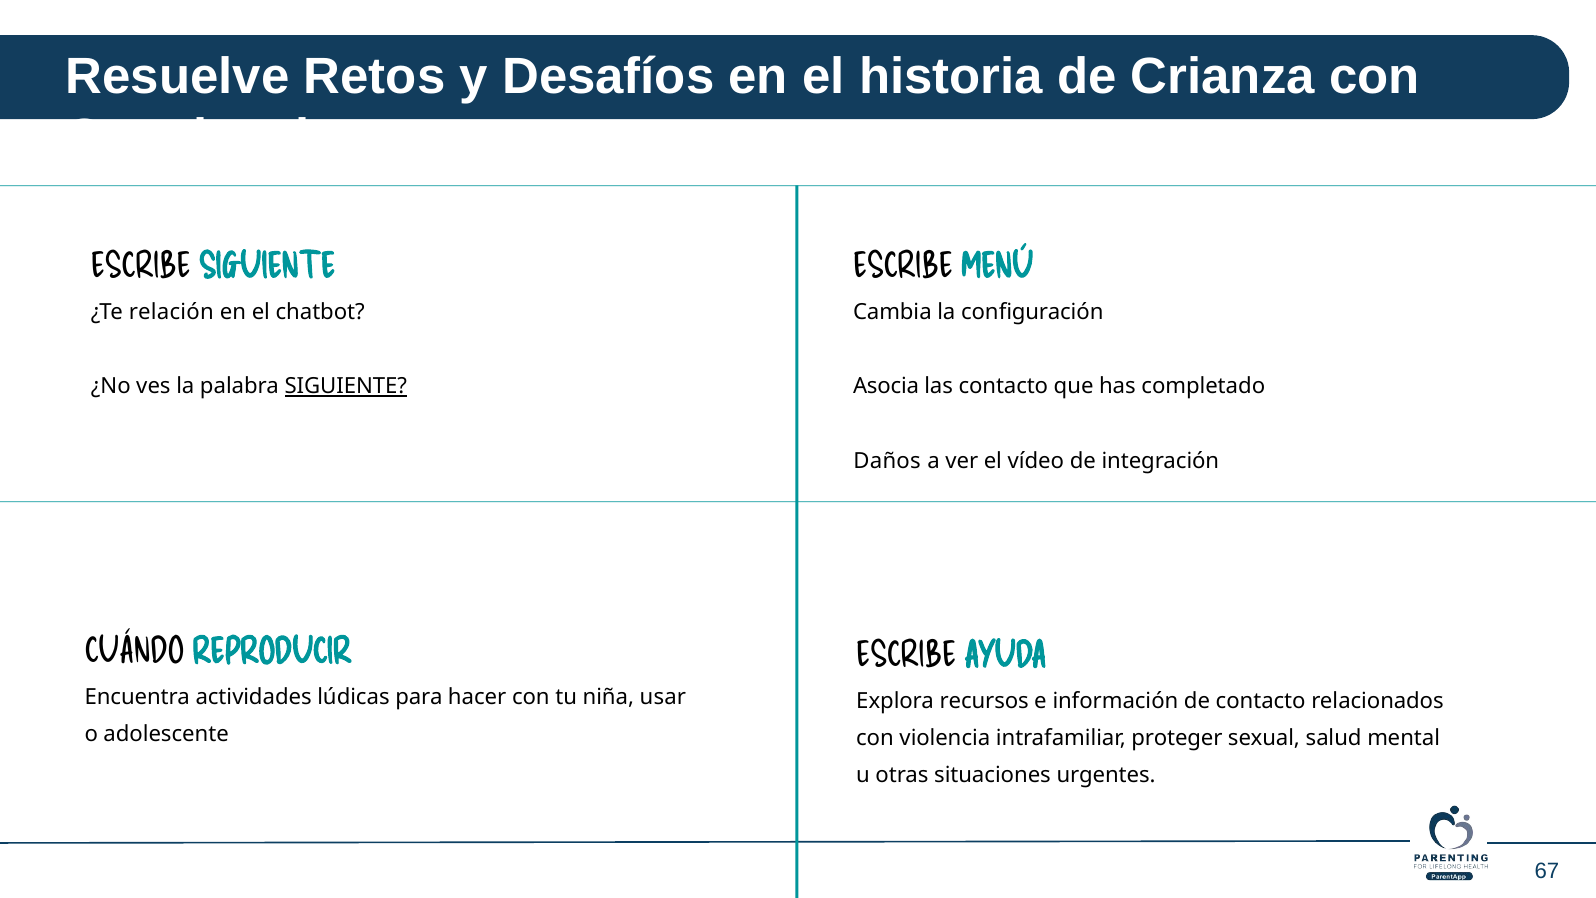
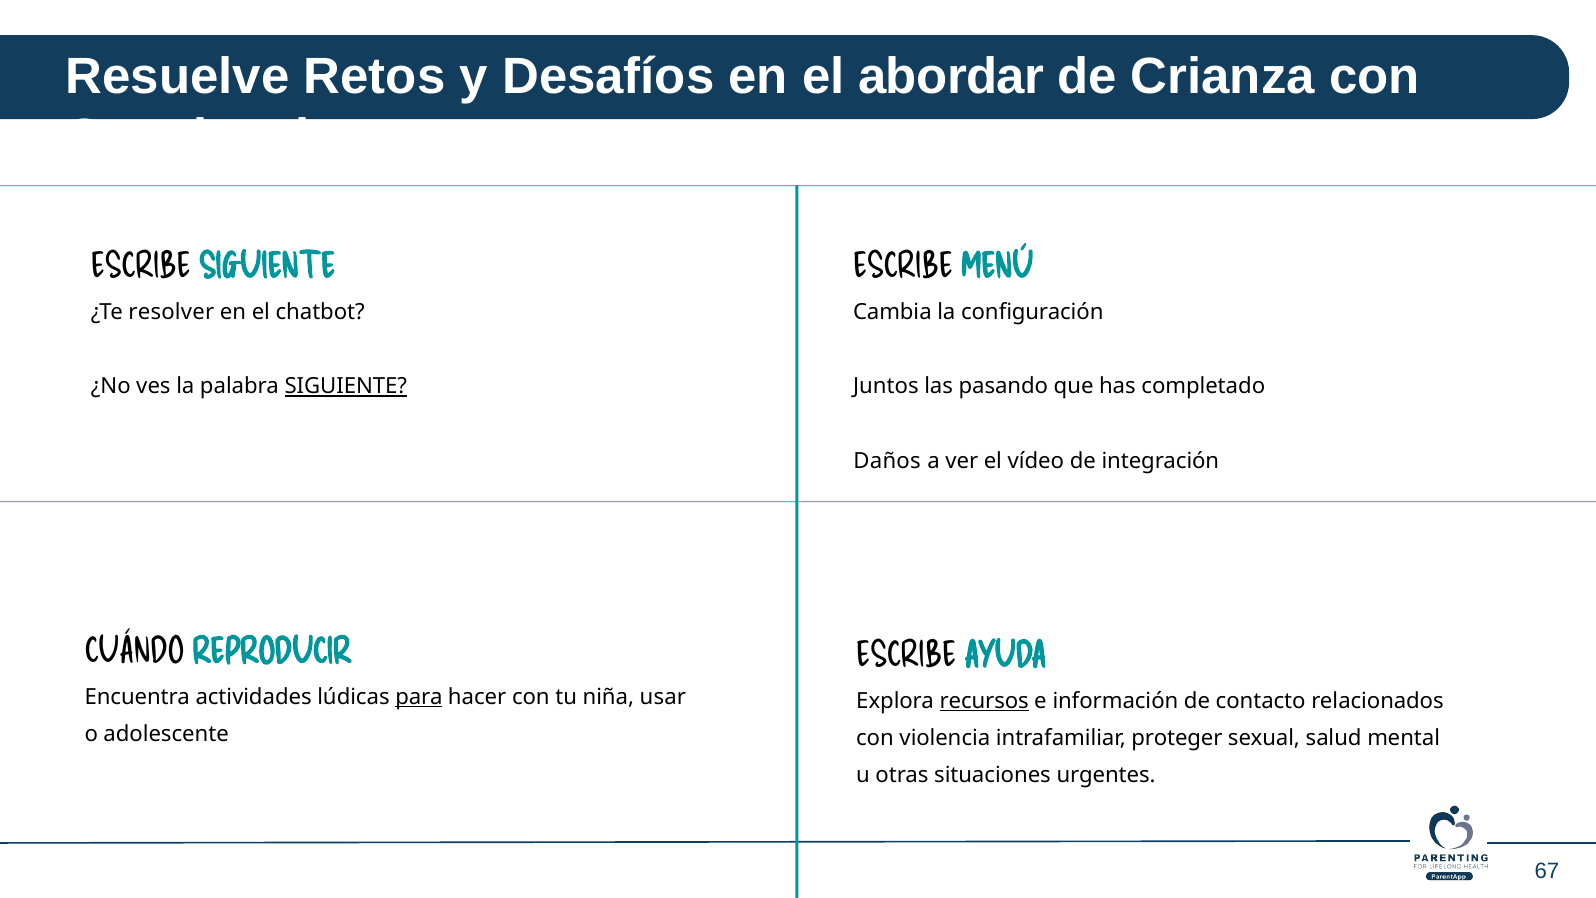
historia: historia -> abordar (951, 77)
relación: relación -> resolver (171, 312)
Asocia: Asocia -> Juntos (886, 386)
las contacto: contacto -> pasando (1003, 386)
para underline: none -> present (419, 697)
recursos underline: none -> present (984, 701)
